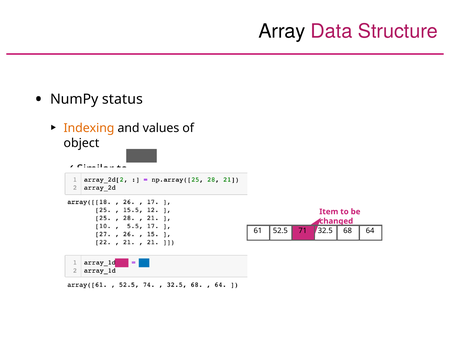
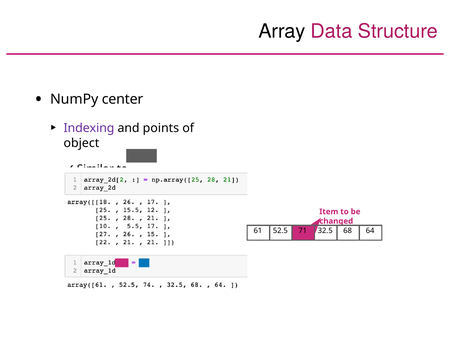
status: status -> center (123, 99)
Indexing colour: orange -> purple (89, 128)
values: values -> points (161, 128)
